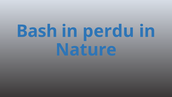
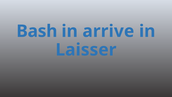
perdu: perdu -> arrive (108, 31)
Nature: Nature -> Laisser (86, 50)
